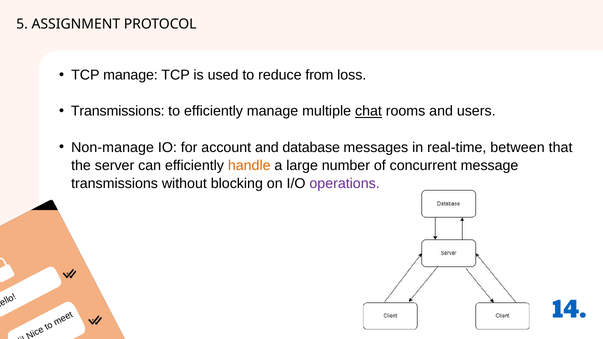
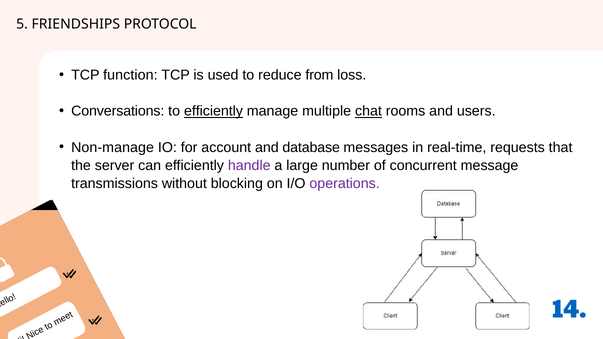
ASSIGNMENT: ASSIGNMENT -> FRIENDSHIPS (76, 24)
TCP manage: manage -> function (130, 75)
Transmissions: Transmissions -> Conversations (118, 111)
efficiently underline: none -> present (214, 111)
between: between -> requests (518, 147)
handle colour: orange -> purple (249, 166)
